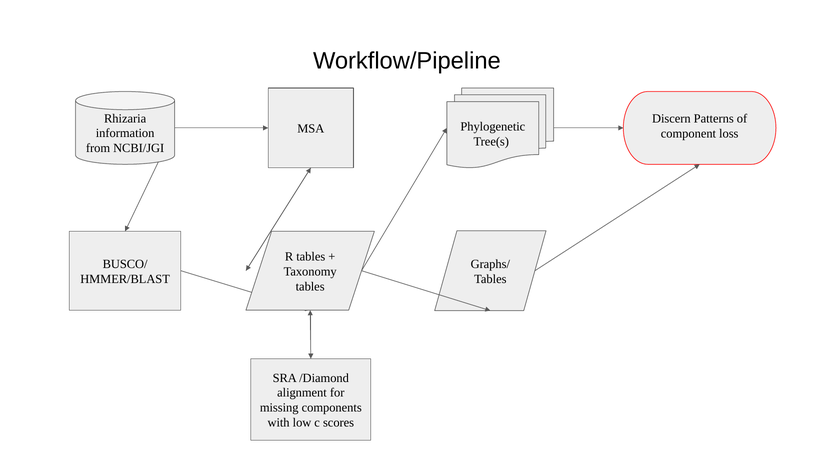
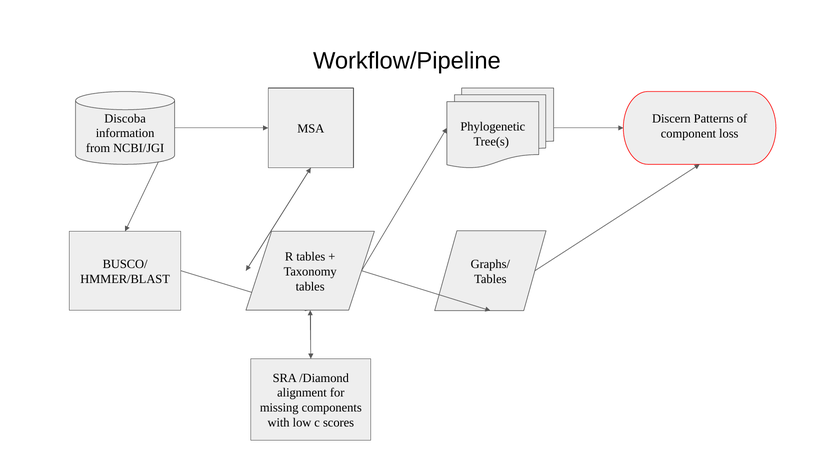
Rhizaria: Rhizaria -> Discoba (125, 118)
